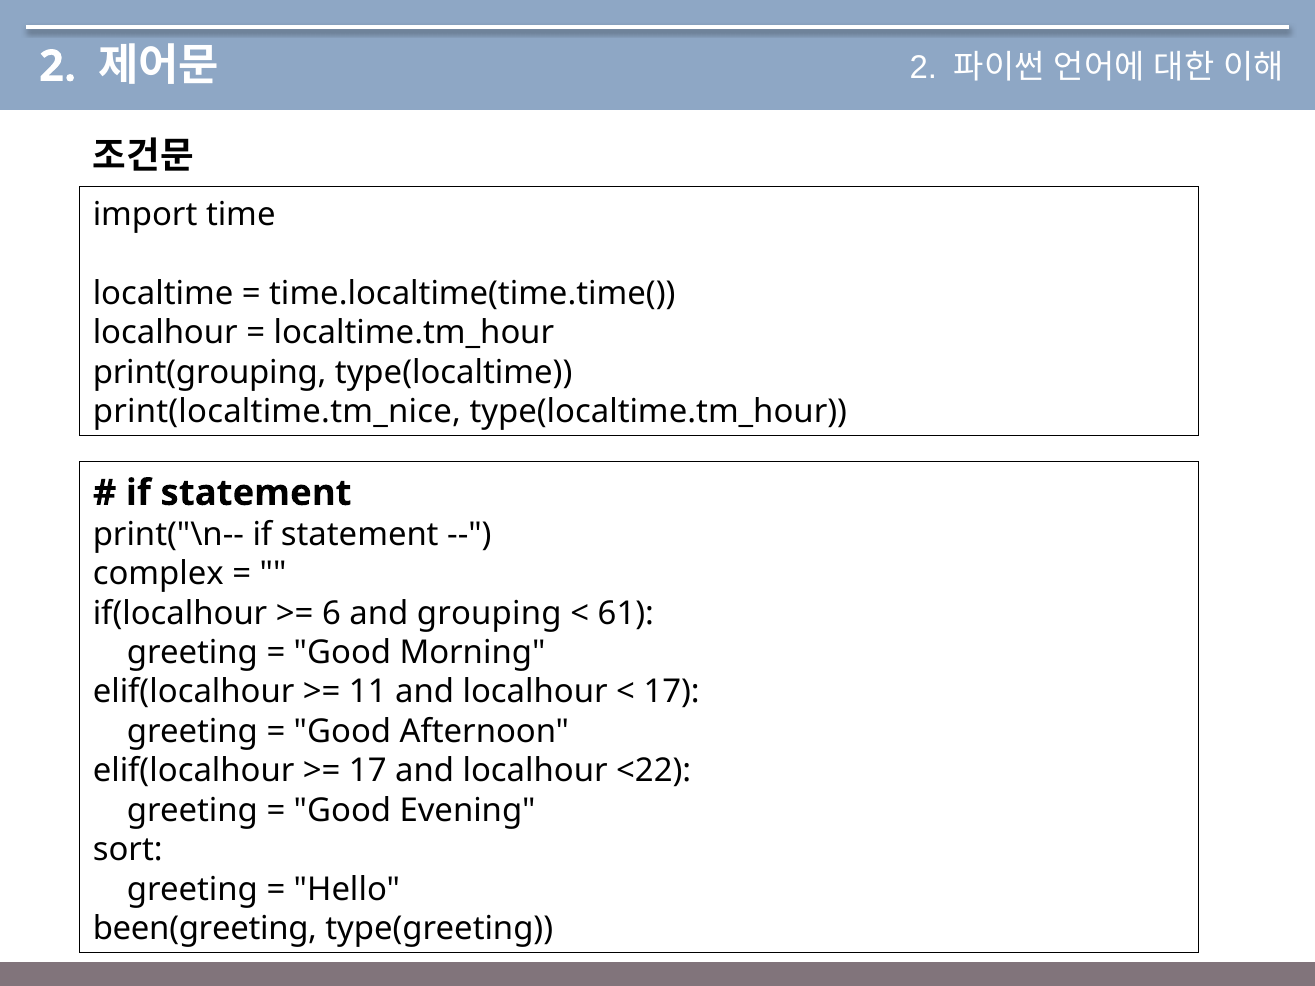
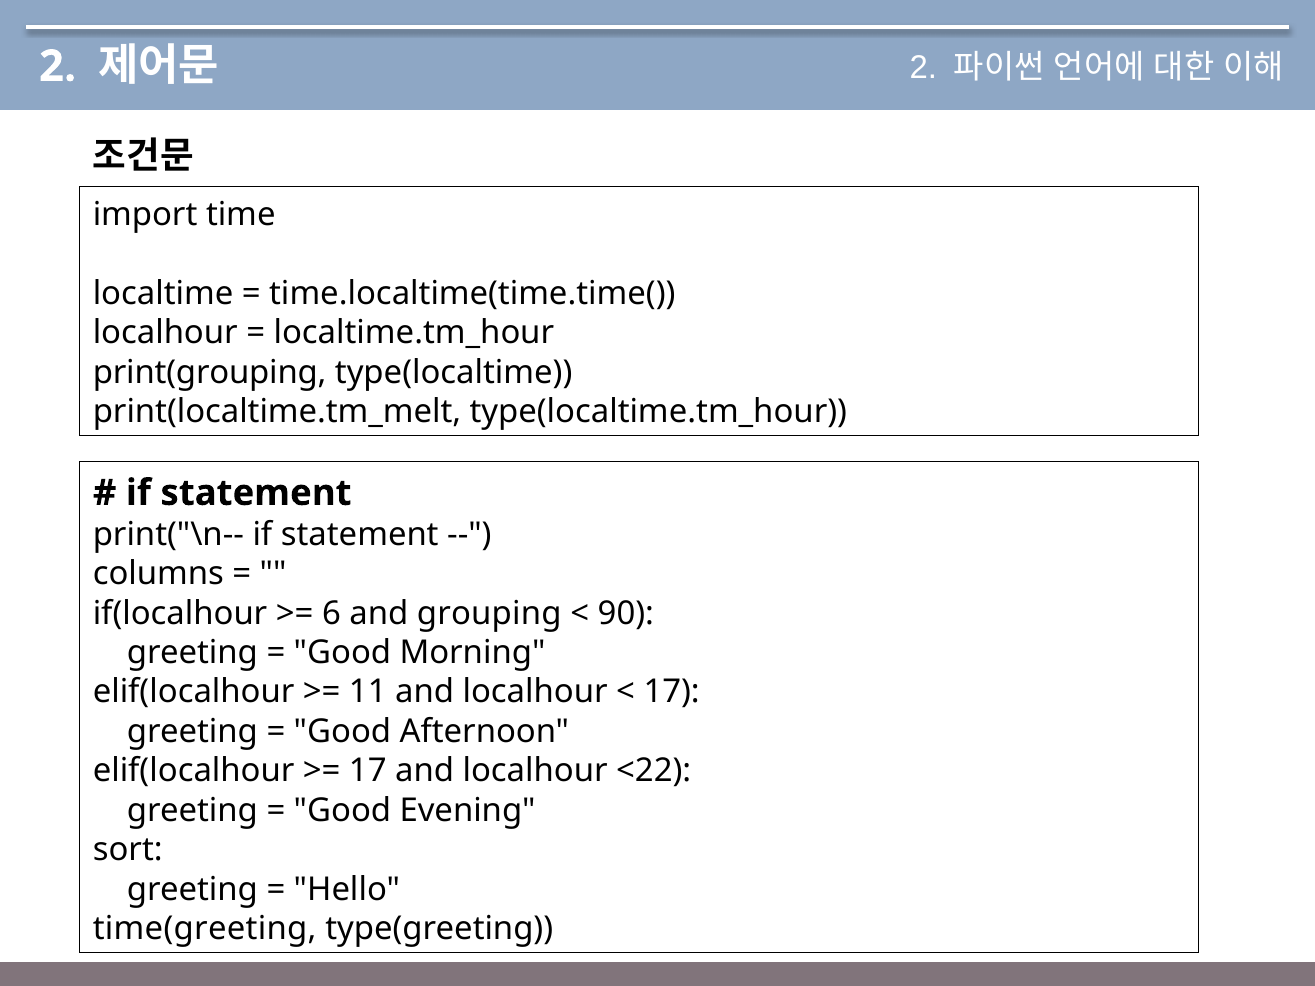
print(localtime.tm_nice: print(localtime.tm_nice -> print(localtime.tm_melt (277, 412)
complex: complex -> columns (158, 574)
61: 61 -> 90 (626, 613)
been(greeting: been(greeting -> time(greeting (205, 929)
